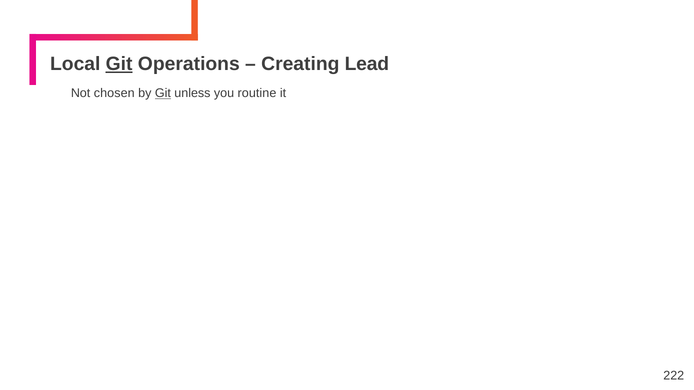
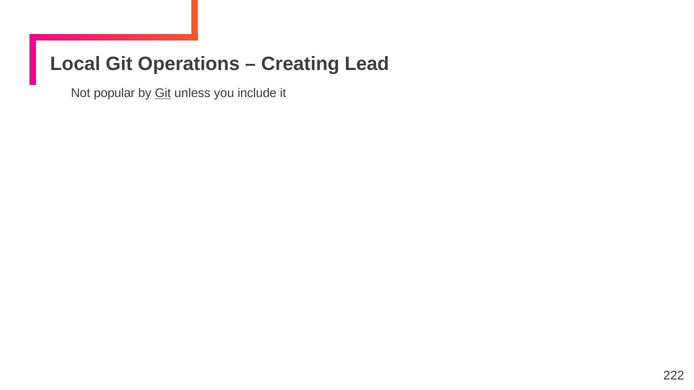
Git underline: present -> none (119, 64)
chosen: chosen -> popular (114, 93)
routine: routine -> include (257, 93)
